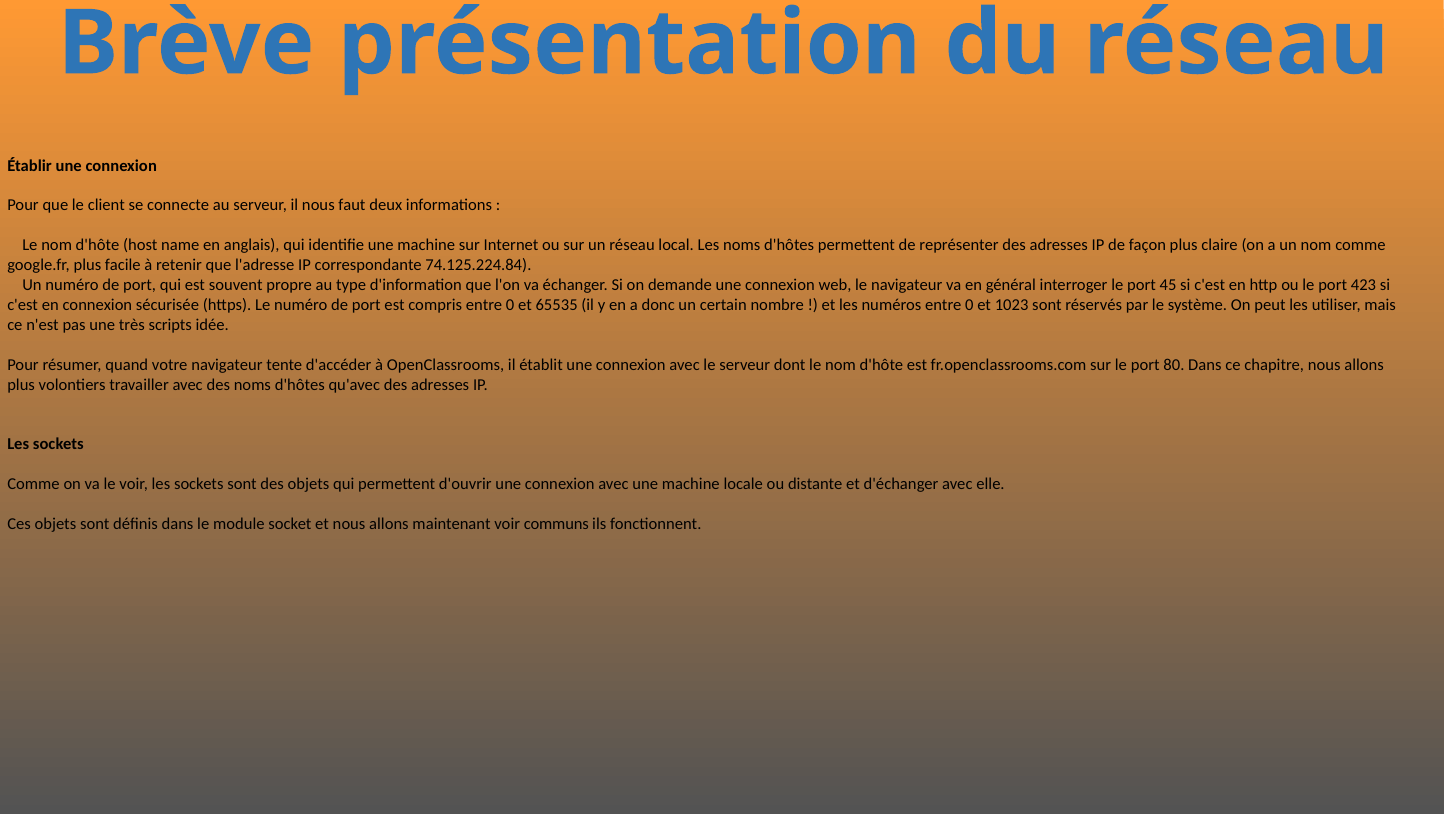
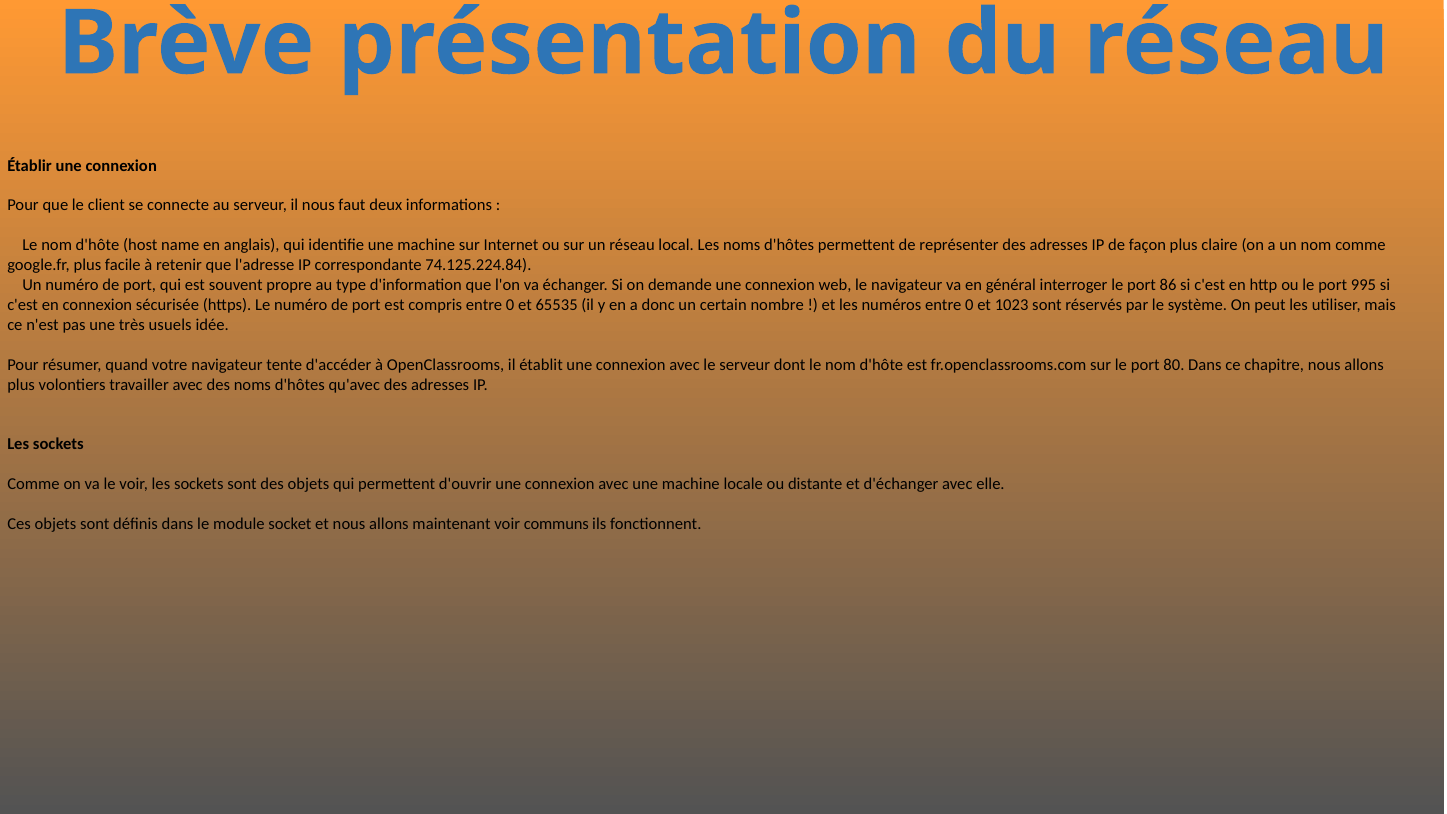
45: 45 -> 86 (1168, 285)
423: 423 -> 995 (1363, 285)
scripts: scripts -> usuels (170, 325)
